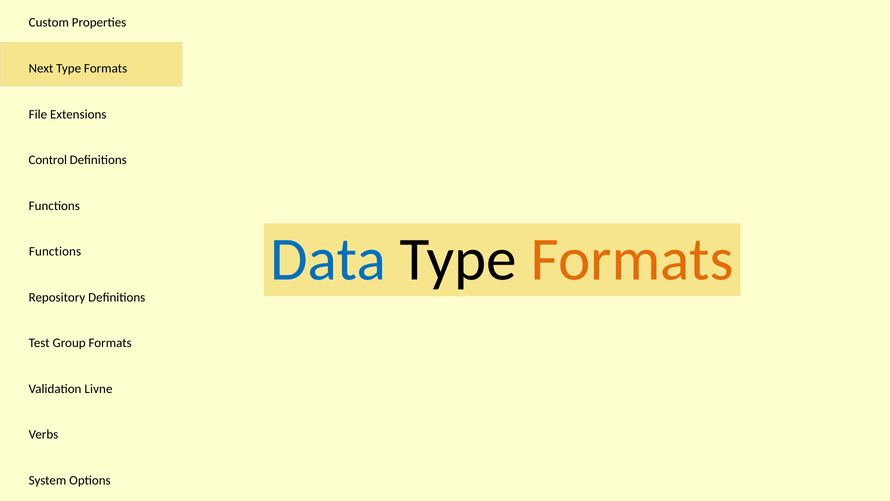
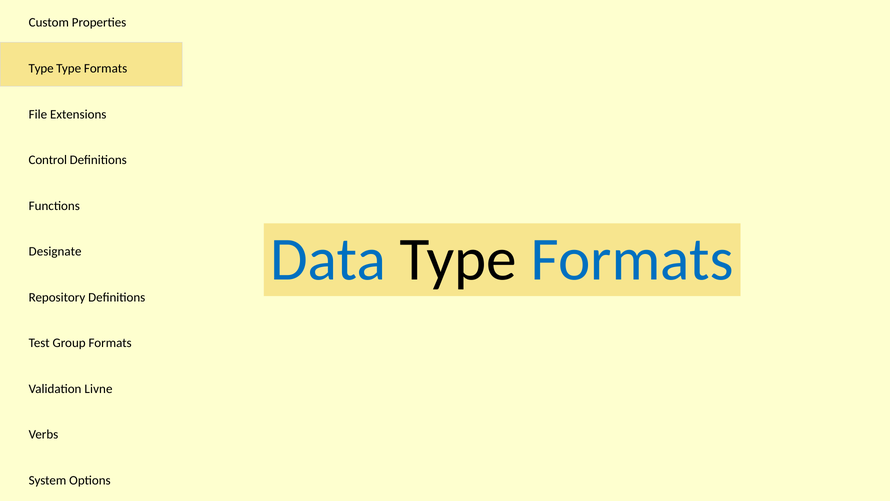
Next: Next -> Type (41, 69)
Formats colour: orange -> blue (632, 259)
Functions: Functions -> Designate (55, 251)
